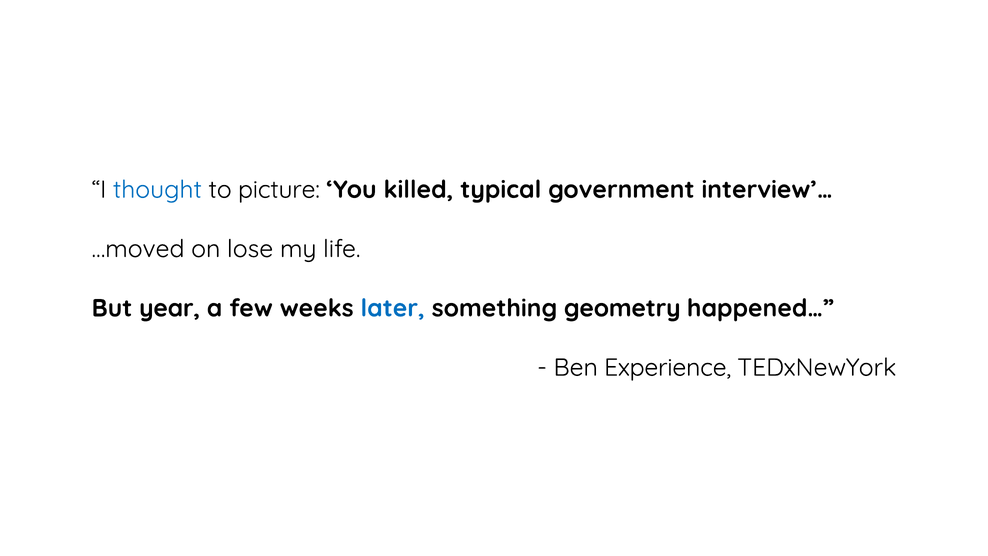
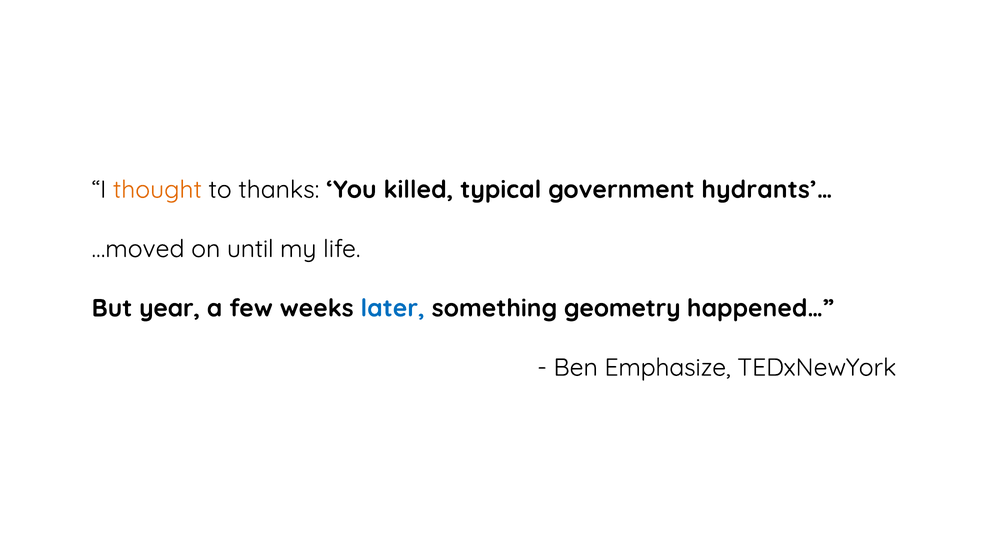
thought colour: blue -> orange (157, 190)
picture: picture -> thanks (279, 190)
interview’…: interview’… -> hydrants’… (767, 190)
lose: lose -> until (250, 249)
Experience: Experience -> Emphasize (668, 367)
